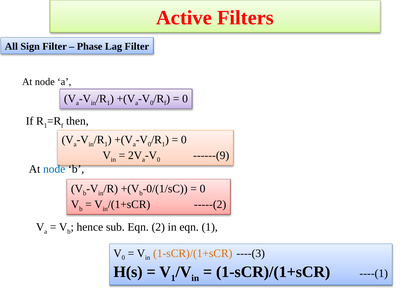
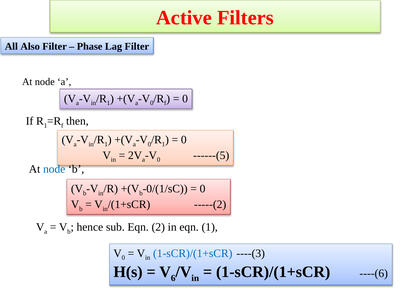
Sign: Sign -> Also (30, 46)
------(9: ------(9 -> ------(5 (211, 156)
1-sCR)/(1+sCR colour: orange -> blue (193, 254)
1: 1 -> 6 (173, 279)
----(1: ----(1 -> ----(6 (374, 274)
